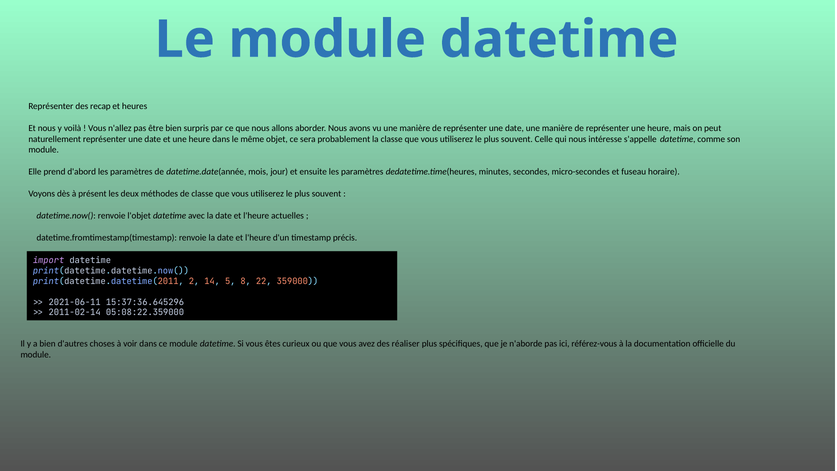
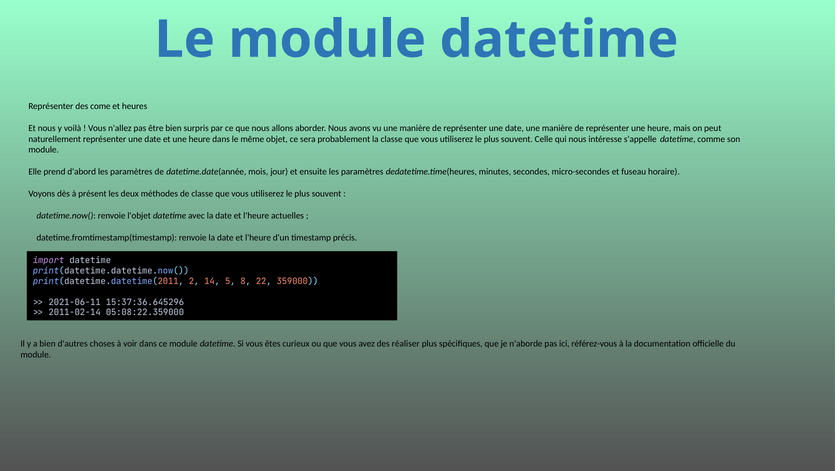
recap: recap -> come (100, 106)
